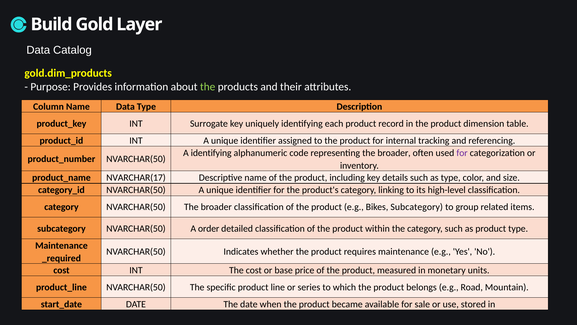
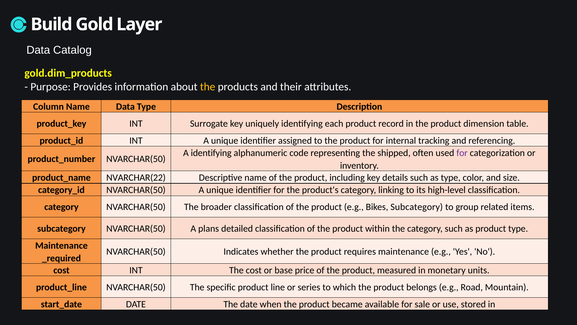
the colour: light green -> yellow (208, 87)
representing the broader: broader -> shipped (394, 153)
NVARCHAR(17: NVARCHAR(17 -> NVARCHAR(22 (136, 177)
order: order -> plans (209, 228)
